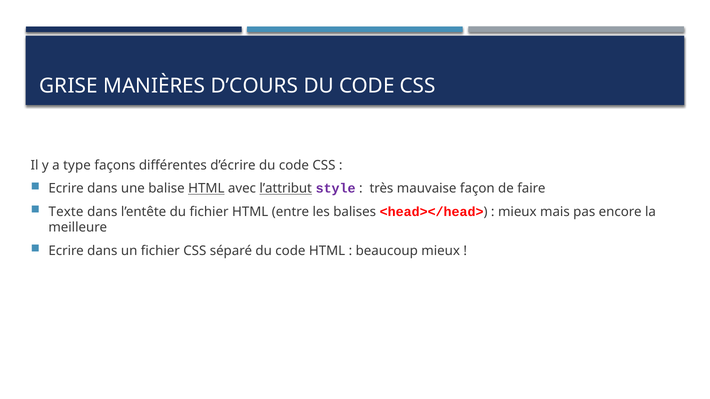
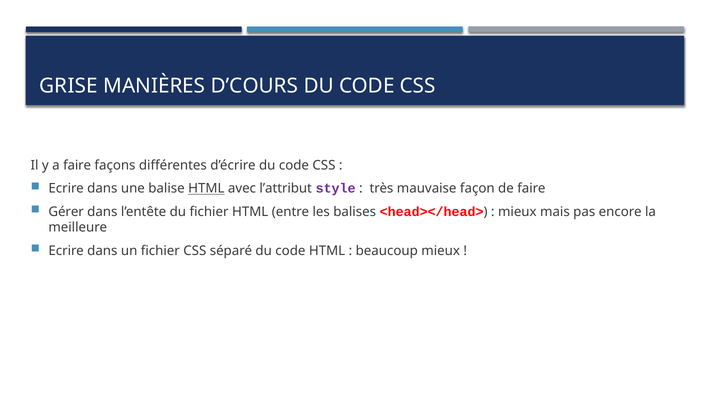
a type: type -> faire (77, 166)
l’attribut underline: present -> none (286, 189)
Texte: Texte -> Gérer (66, 212)
